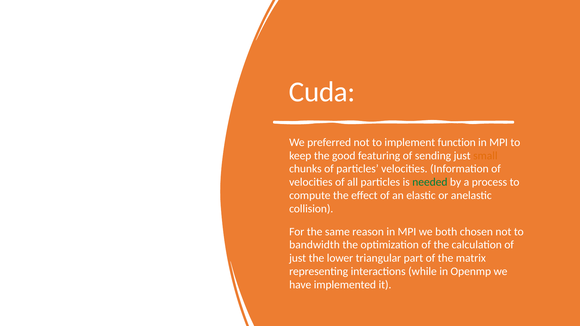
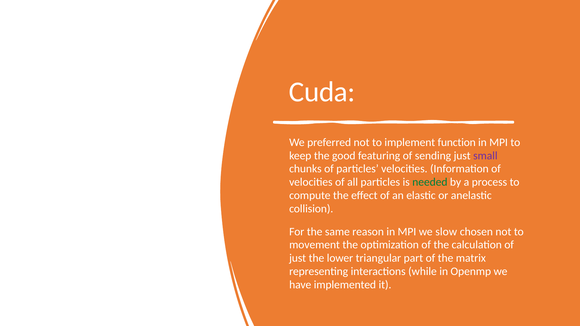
small colour: orange -> purple (485, 156)
both: both -> slow (446, 232)
bandwidth: bandwidth -> movement (315, 245)
